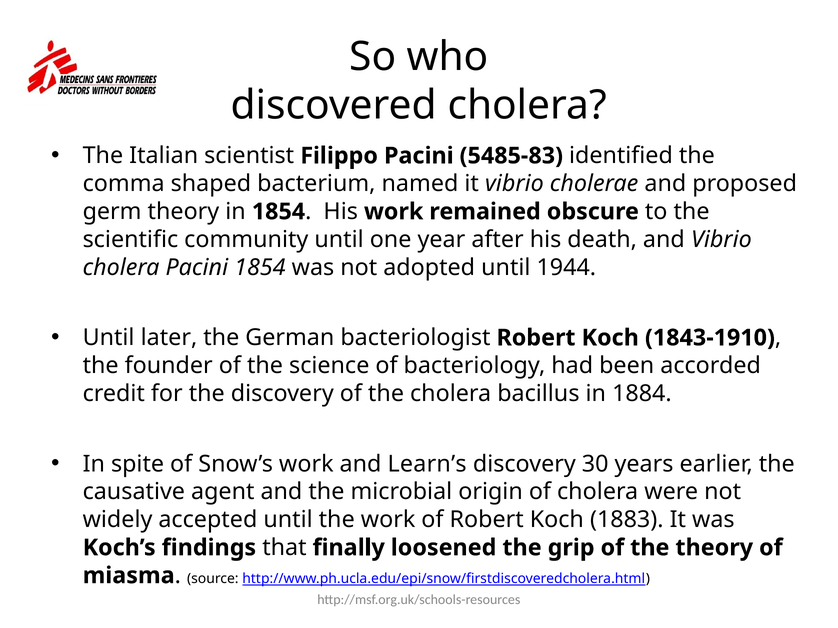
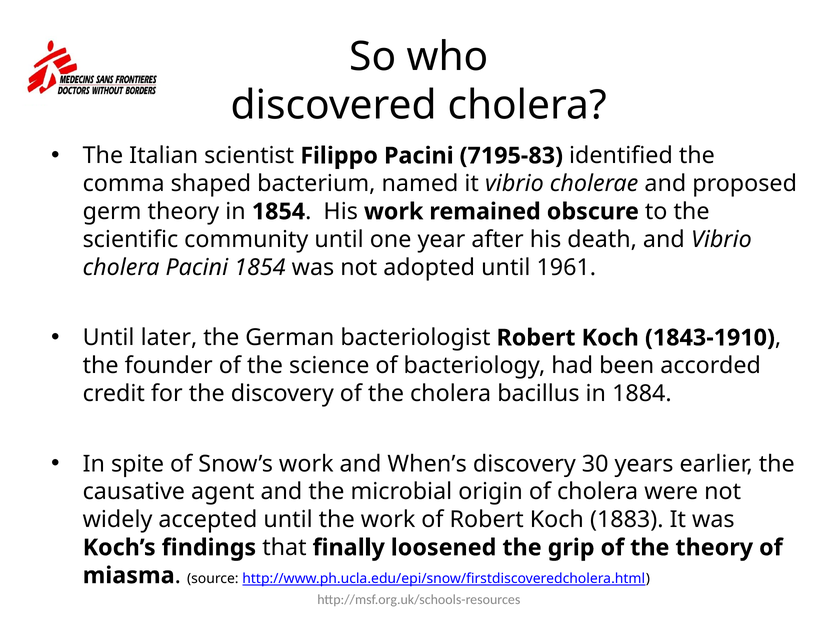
5485-83: 5485-83 -> 7195-83 (511, 156)
1944: 1944 -> 1961 (566, 268)
Learn’s: Learn’s -> When’s (427, 464)
